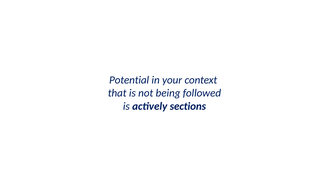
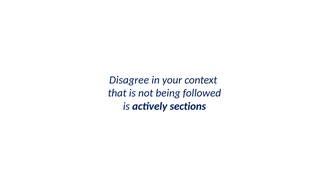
Potential: Potential -> Disagree (129, 80)
